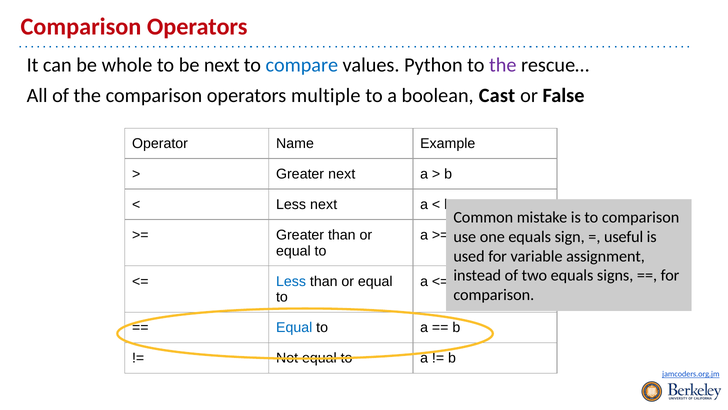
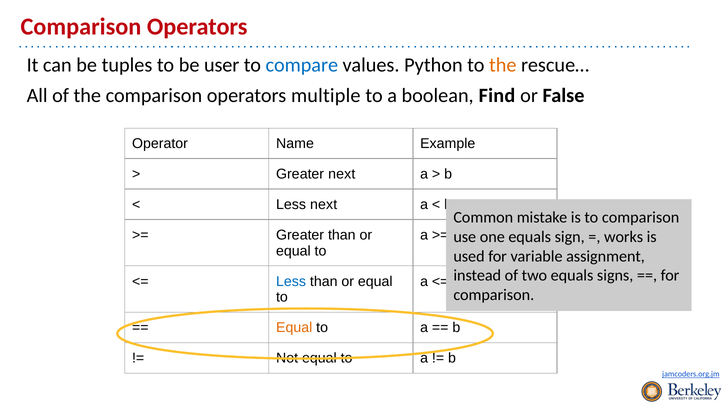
whole: whole -> tuples (127, 65)
be next: next -> user (222, 65)
the colour: purple -> orange (503, 65)
Cast: Cast -> Find (497, 96)
useful: useful -> works (624, 236)
Equal colour: blue -> orange (294, 327)
